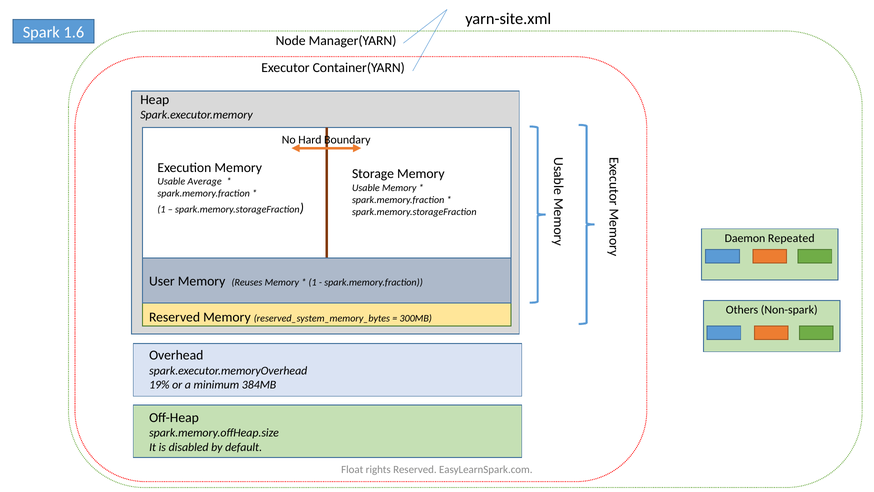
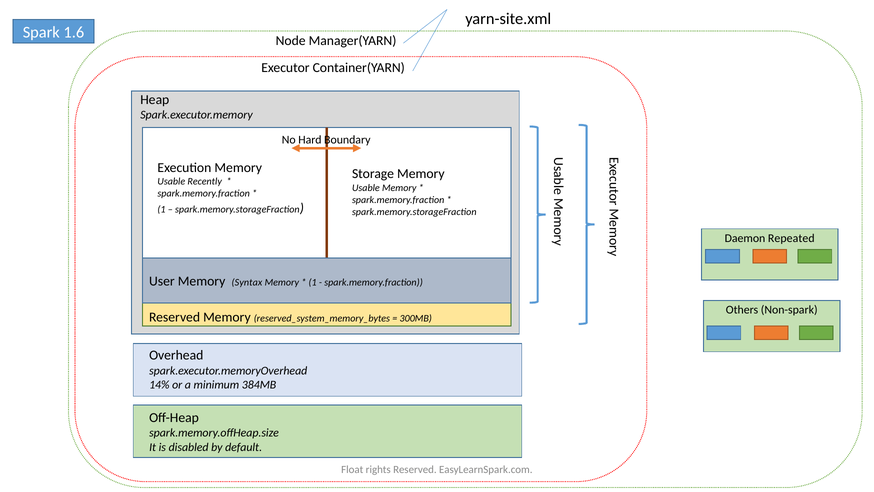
Average: Average -> Recently (205, 181)
Reuses: Reuses -> Syntax (247, 282)
19%: 19% -> 14% (159, 385)
